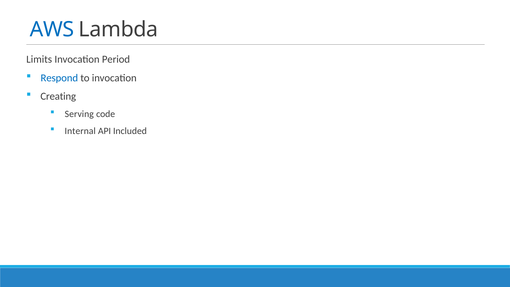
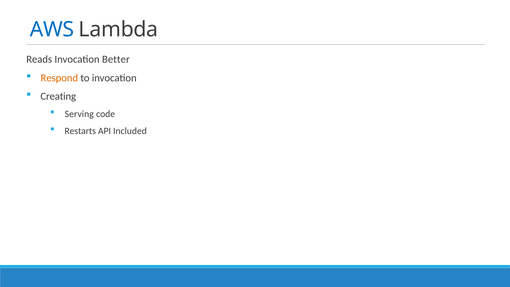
Limits: Limits -> Reads (39, 59)
Period: Period -> Better (116, 59)
Respond colour: blue -> orange (59, 78)
Internal: Internal -> Restarts (80, 131)
